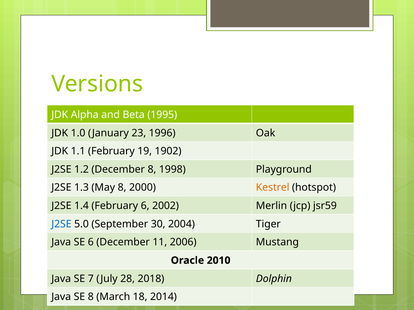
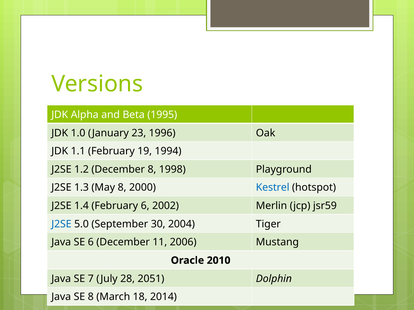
1902: 1902 -> 1994 (168, 151)
Kestrel colour: orange -> blue (273, 188)
2018: 2018 -> 2051 (151, 279)
